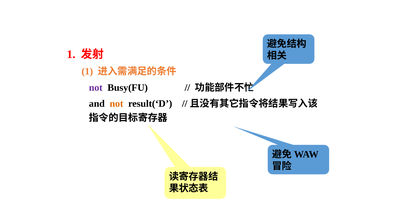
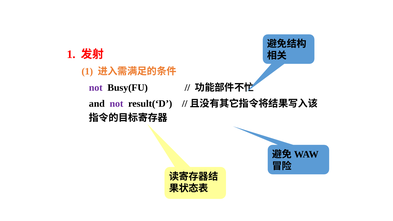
not colour: orange -> purple (116, 104)
